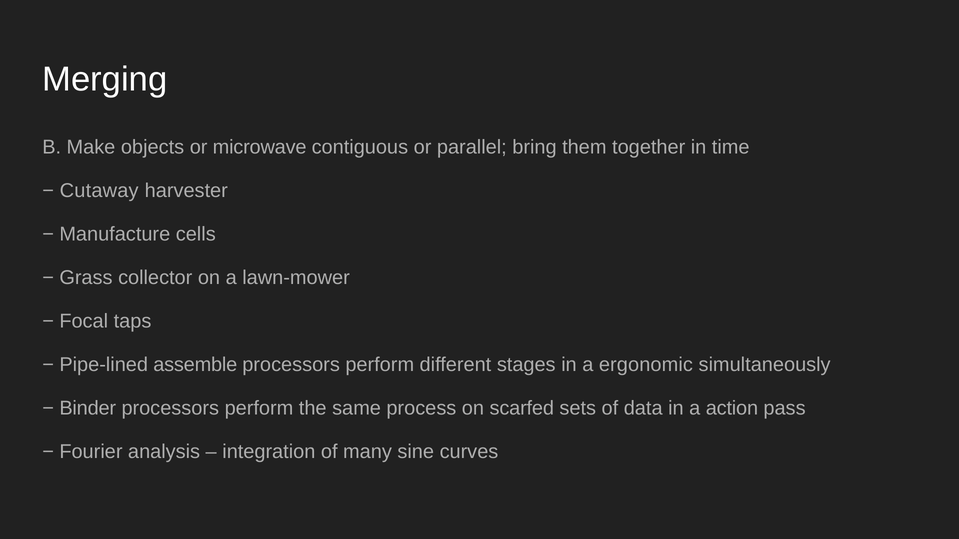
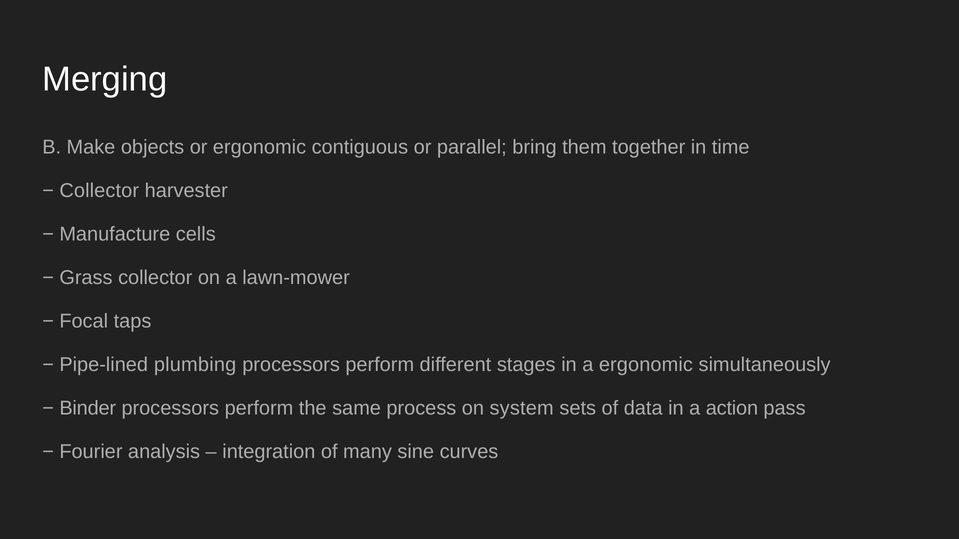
or microwave: microwave -> ergonomic (260, 147)
Cutaway: Cutaway -> Collector (99, 191)
assemble: assemble -> plumbing (195, 365)
scarfed: scarfed -> system (522, 409)
